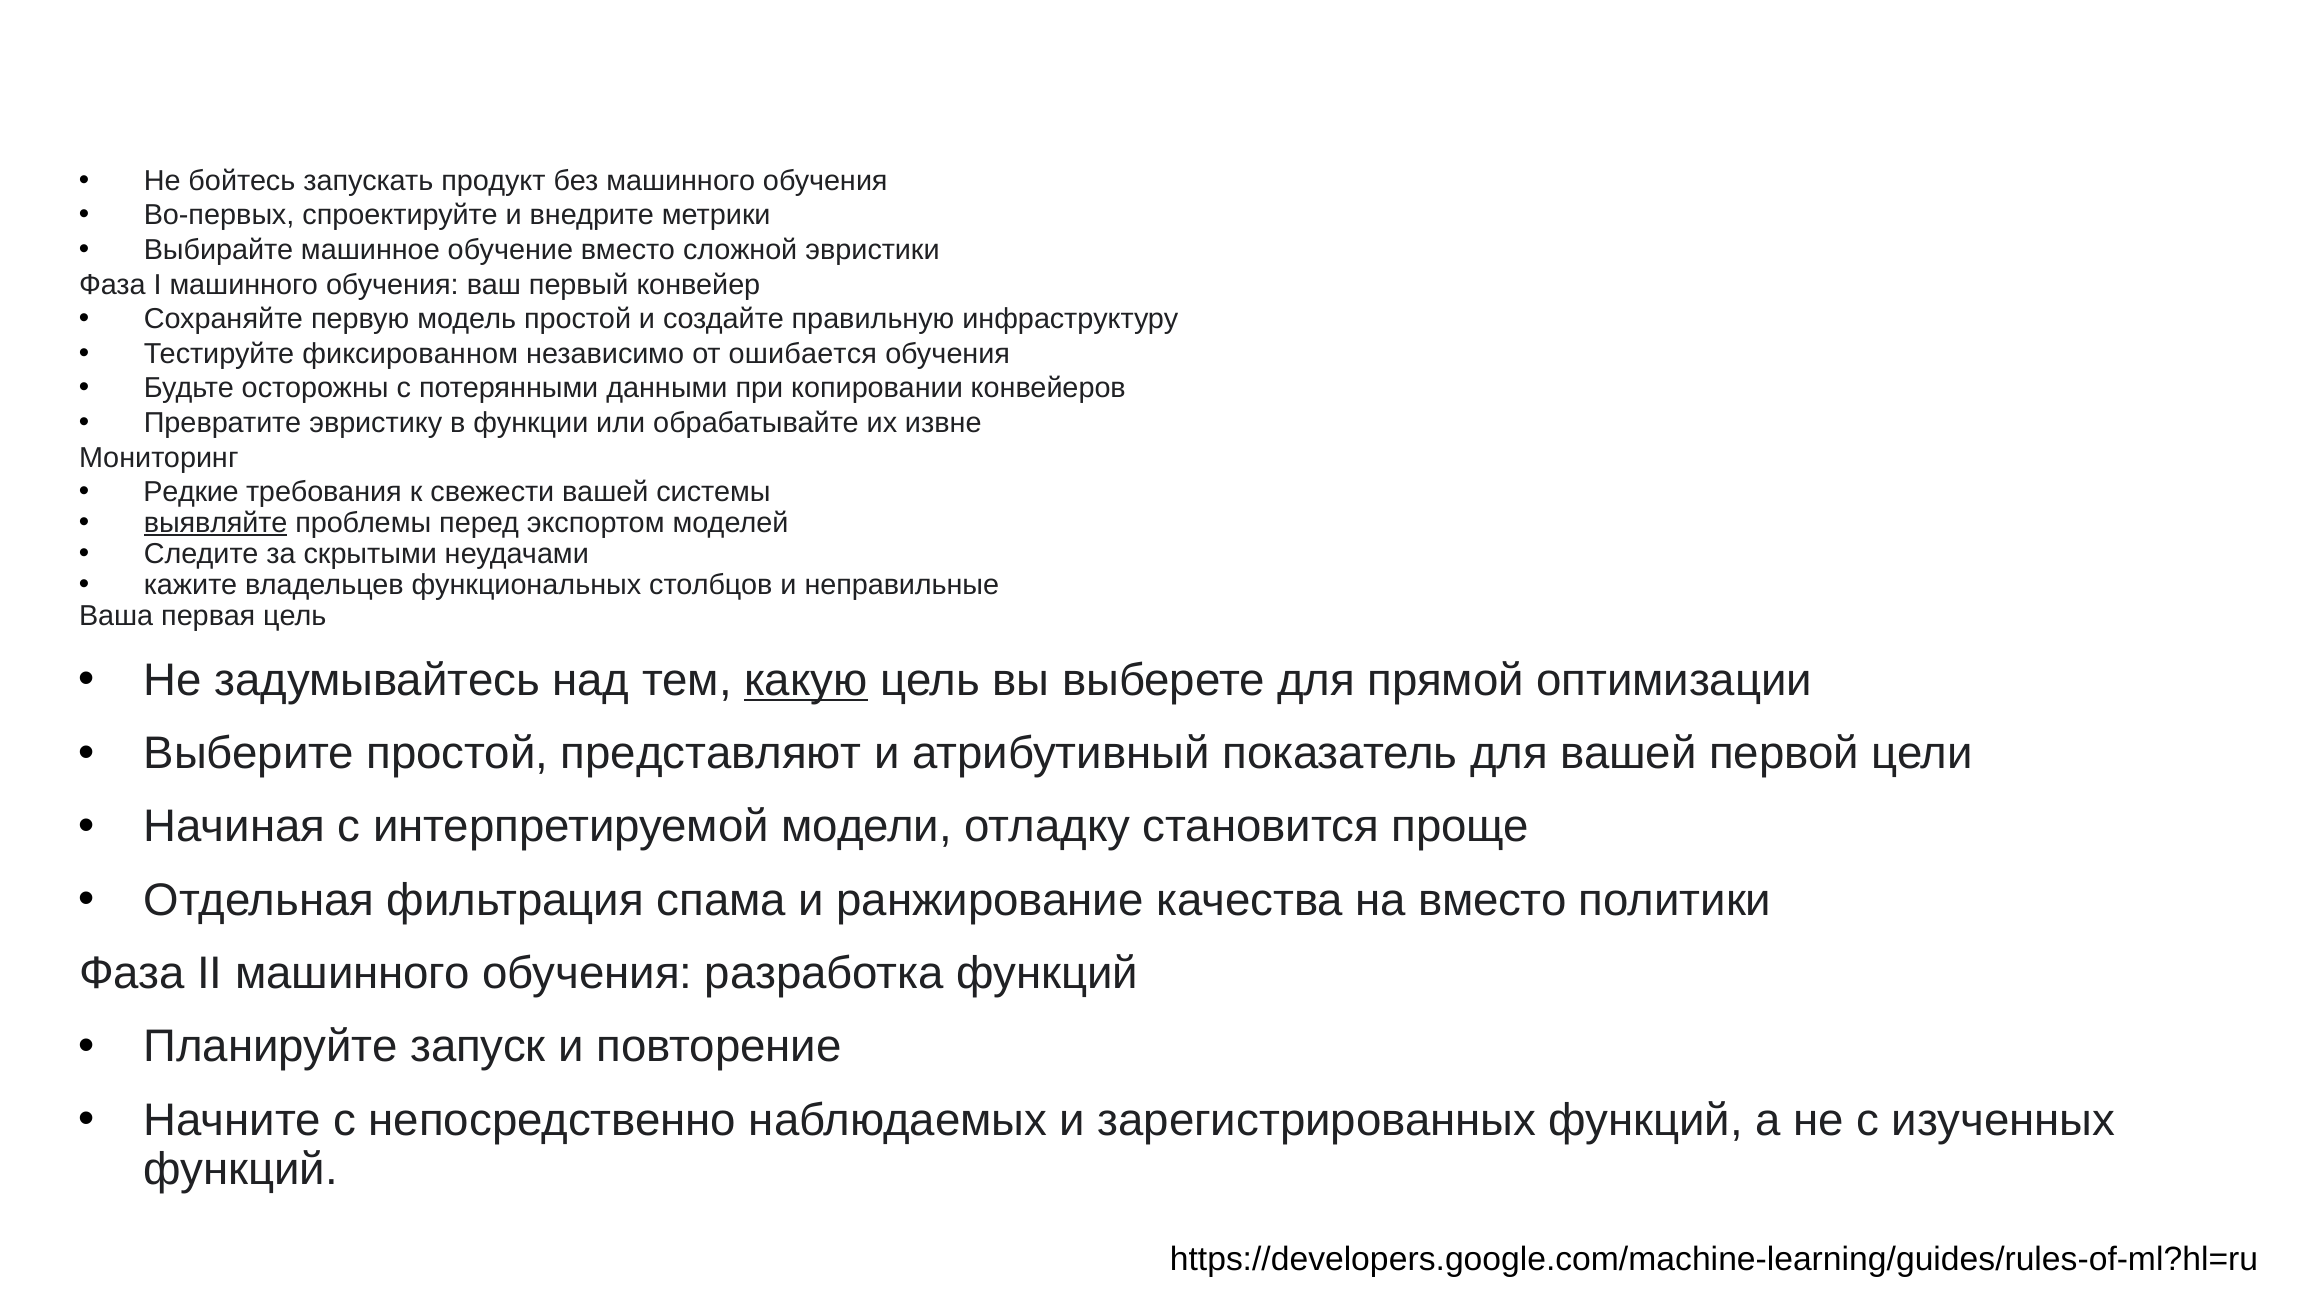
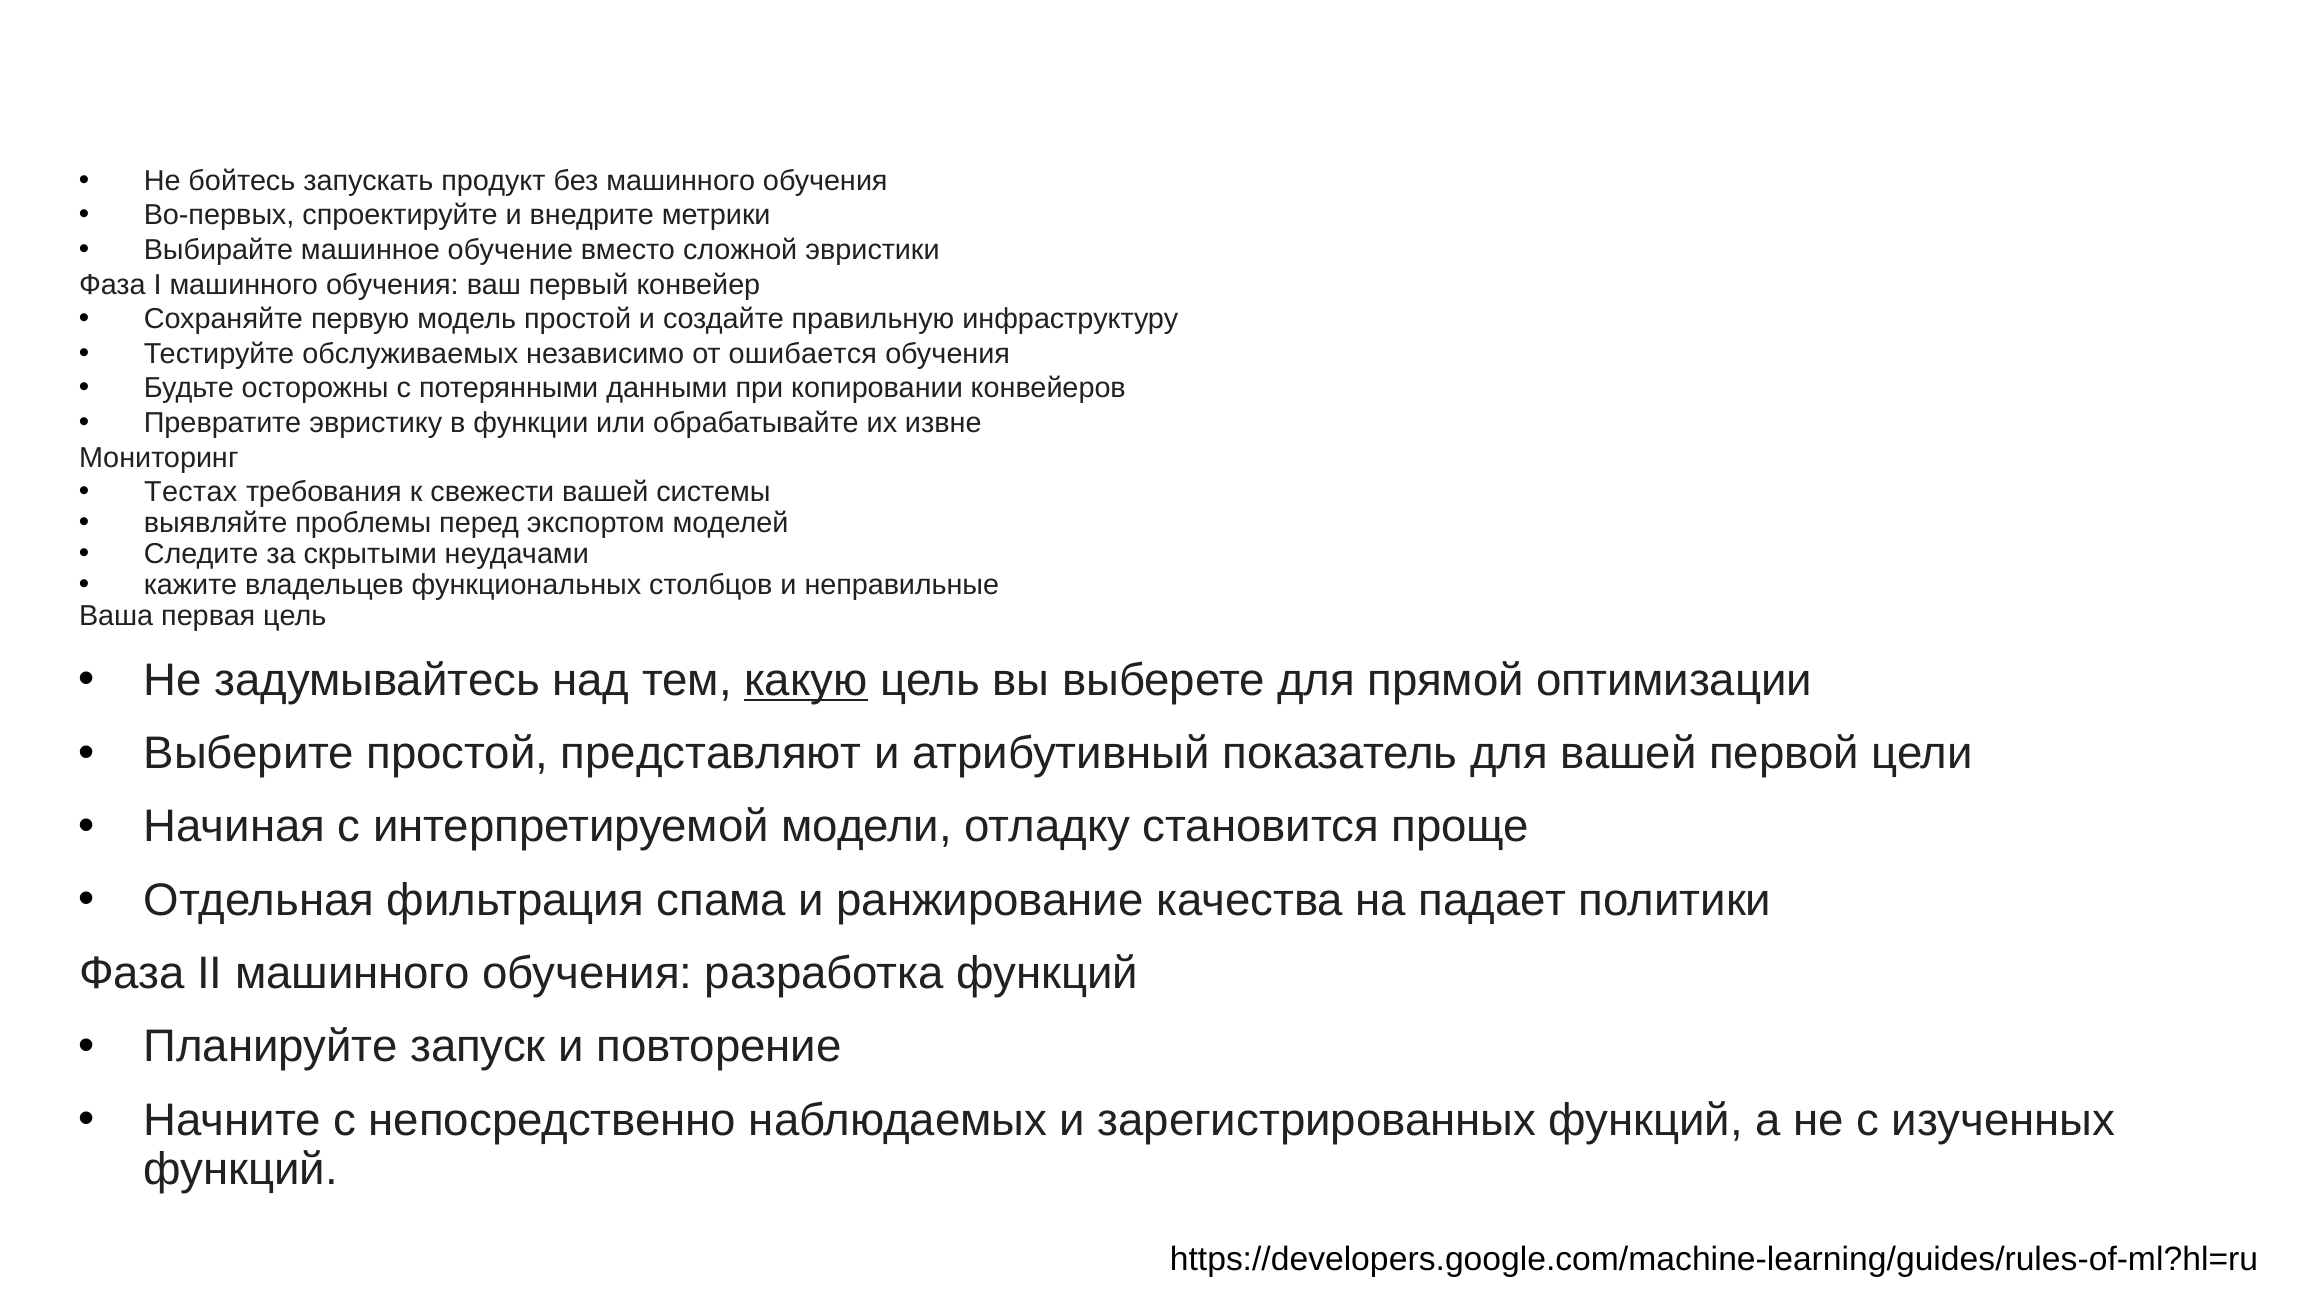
фиксированном: фиксированном -> обслуживаемых (410, 354)
Редкие: Редкие -> Тестах (191, 492)
выявляйте underline: present -> none (216, 523)
на вместо: вместо -> падает (1493, 900)
